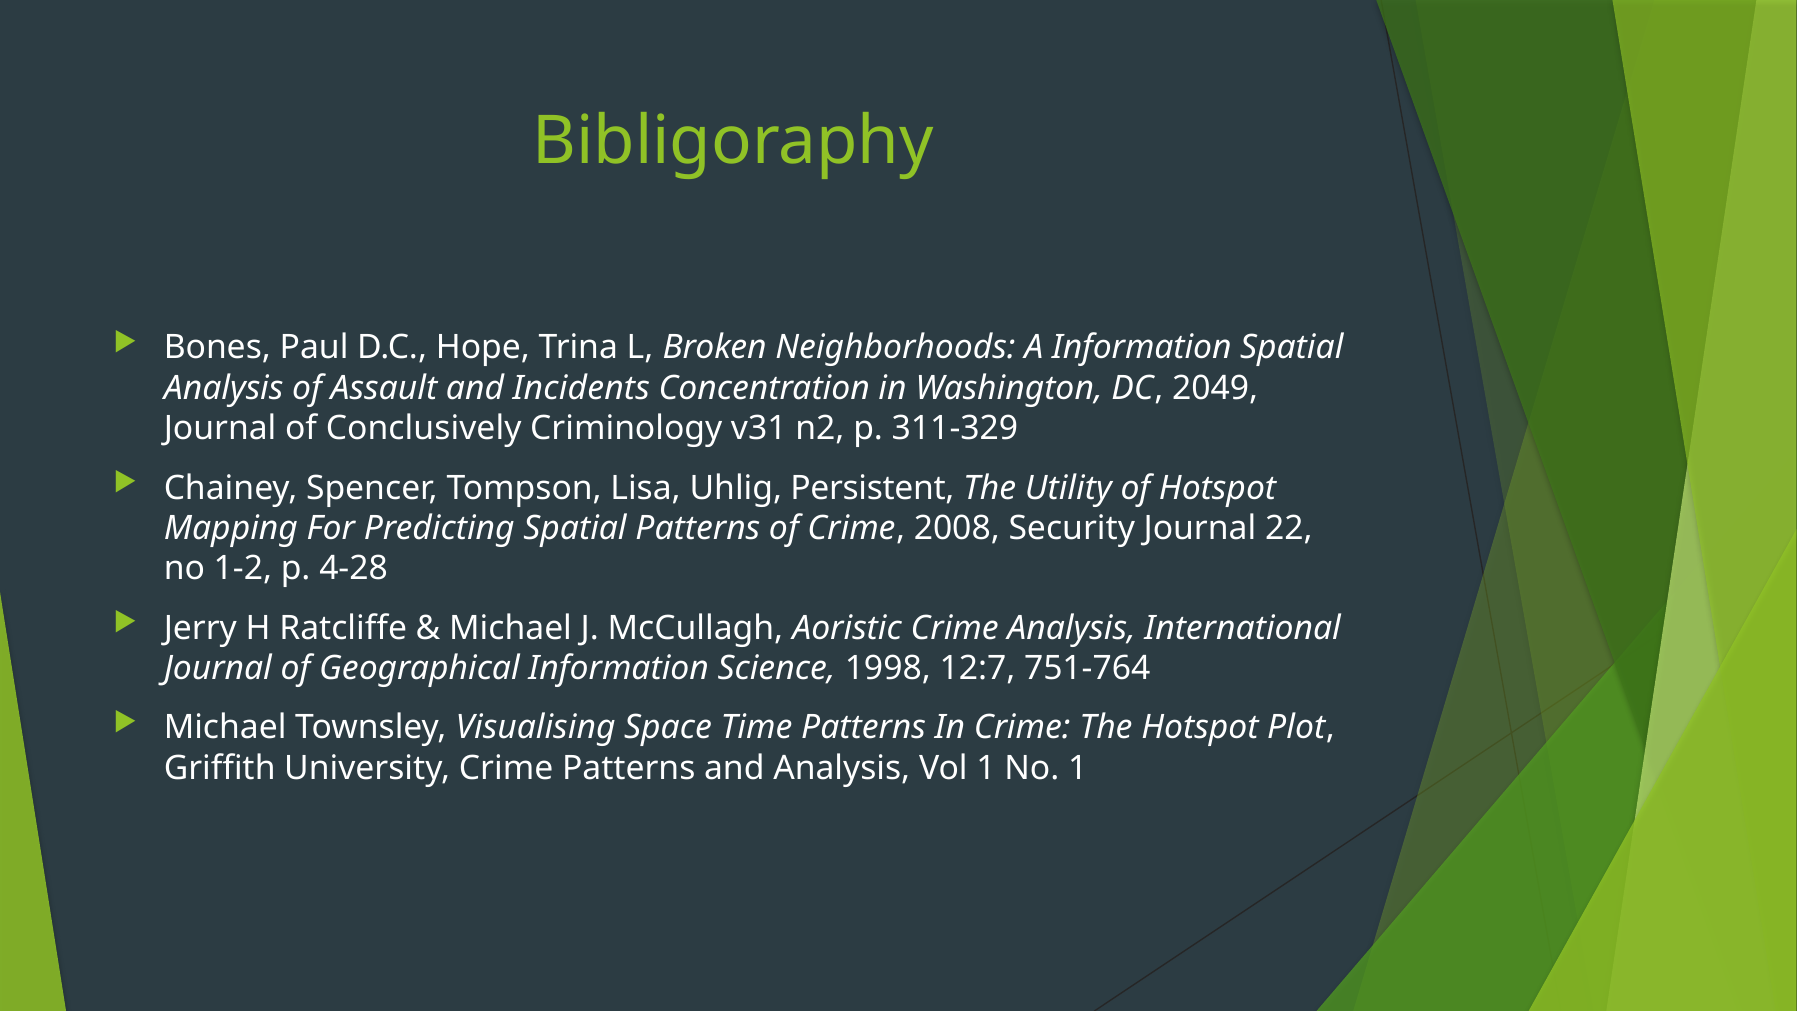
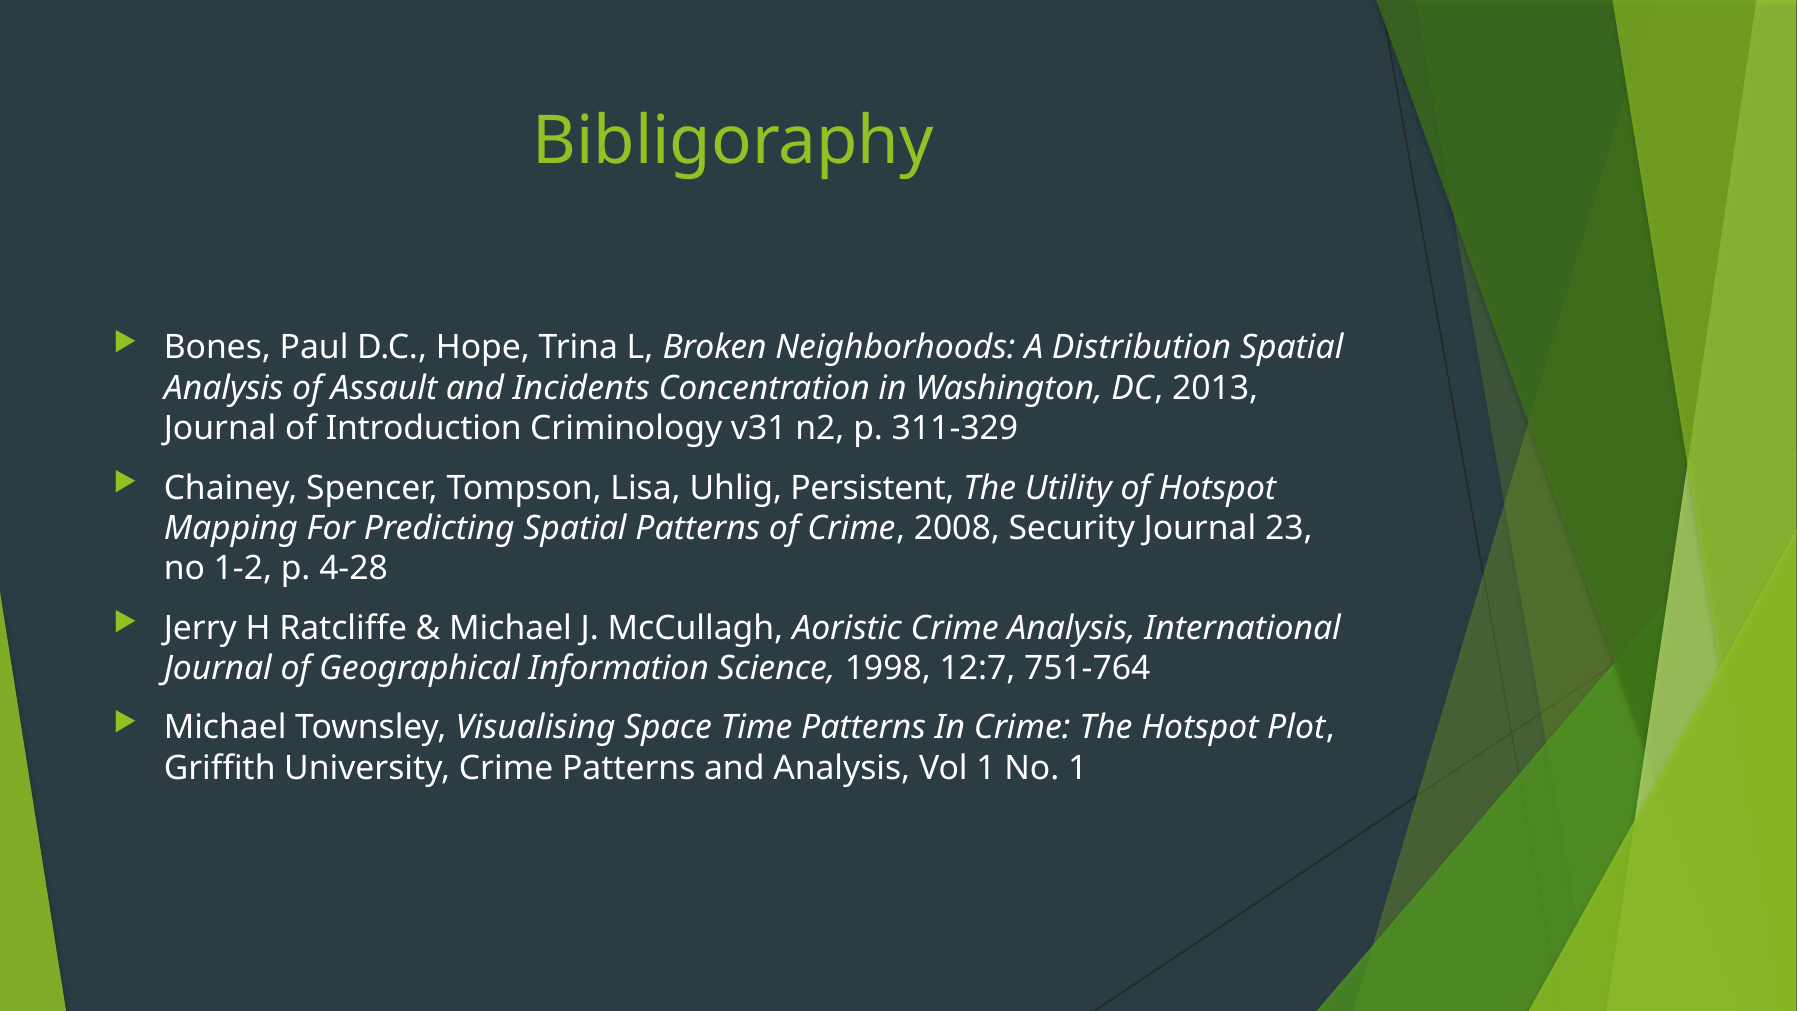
A Information: Information -> Distribution (1142, 348)
2049: 2049 -> 2013 (1215, 388)
Conclusively: Conclusively -> Introduction (424, 429)
22: 22 -> 23 (1289, 528)
